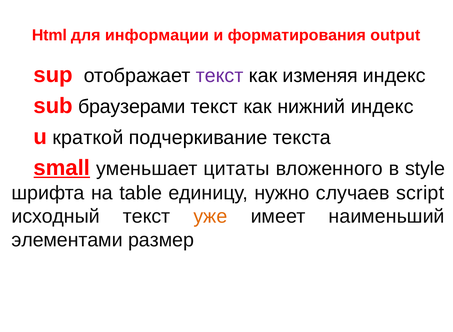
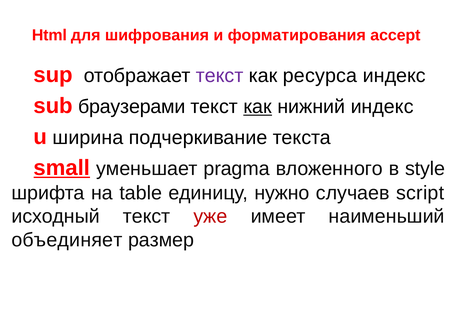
информации: информации -> шифрования (157, 35)
output: output -> аccept (395, 35)
изменяя: изменяя -> ресурса (320, 76)
как underline: none -> present (258, 107)
краткой: краткой -> ширина (88, 138)
цитаты: цитаты -> pragma (237, 169)
уже colour: orange -> red (210, 216)
элементами: элементами -> объединяет (67, 240)
